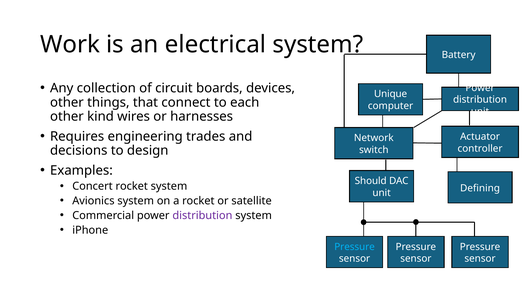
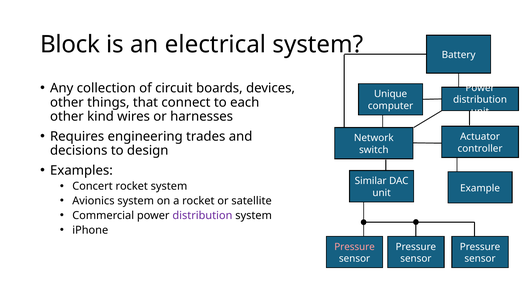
Work: Work -> Block (70, 44)
Should: Should -> Similar (371, 181)
Defining: Defining -> Example (480, 188)
Pressure colour: light blue -> pink (355, 246)
